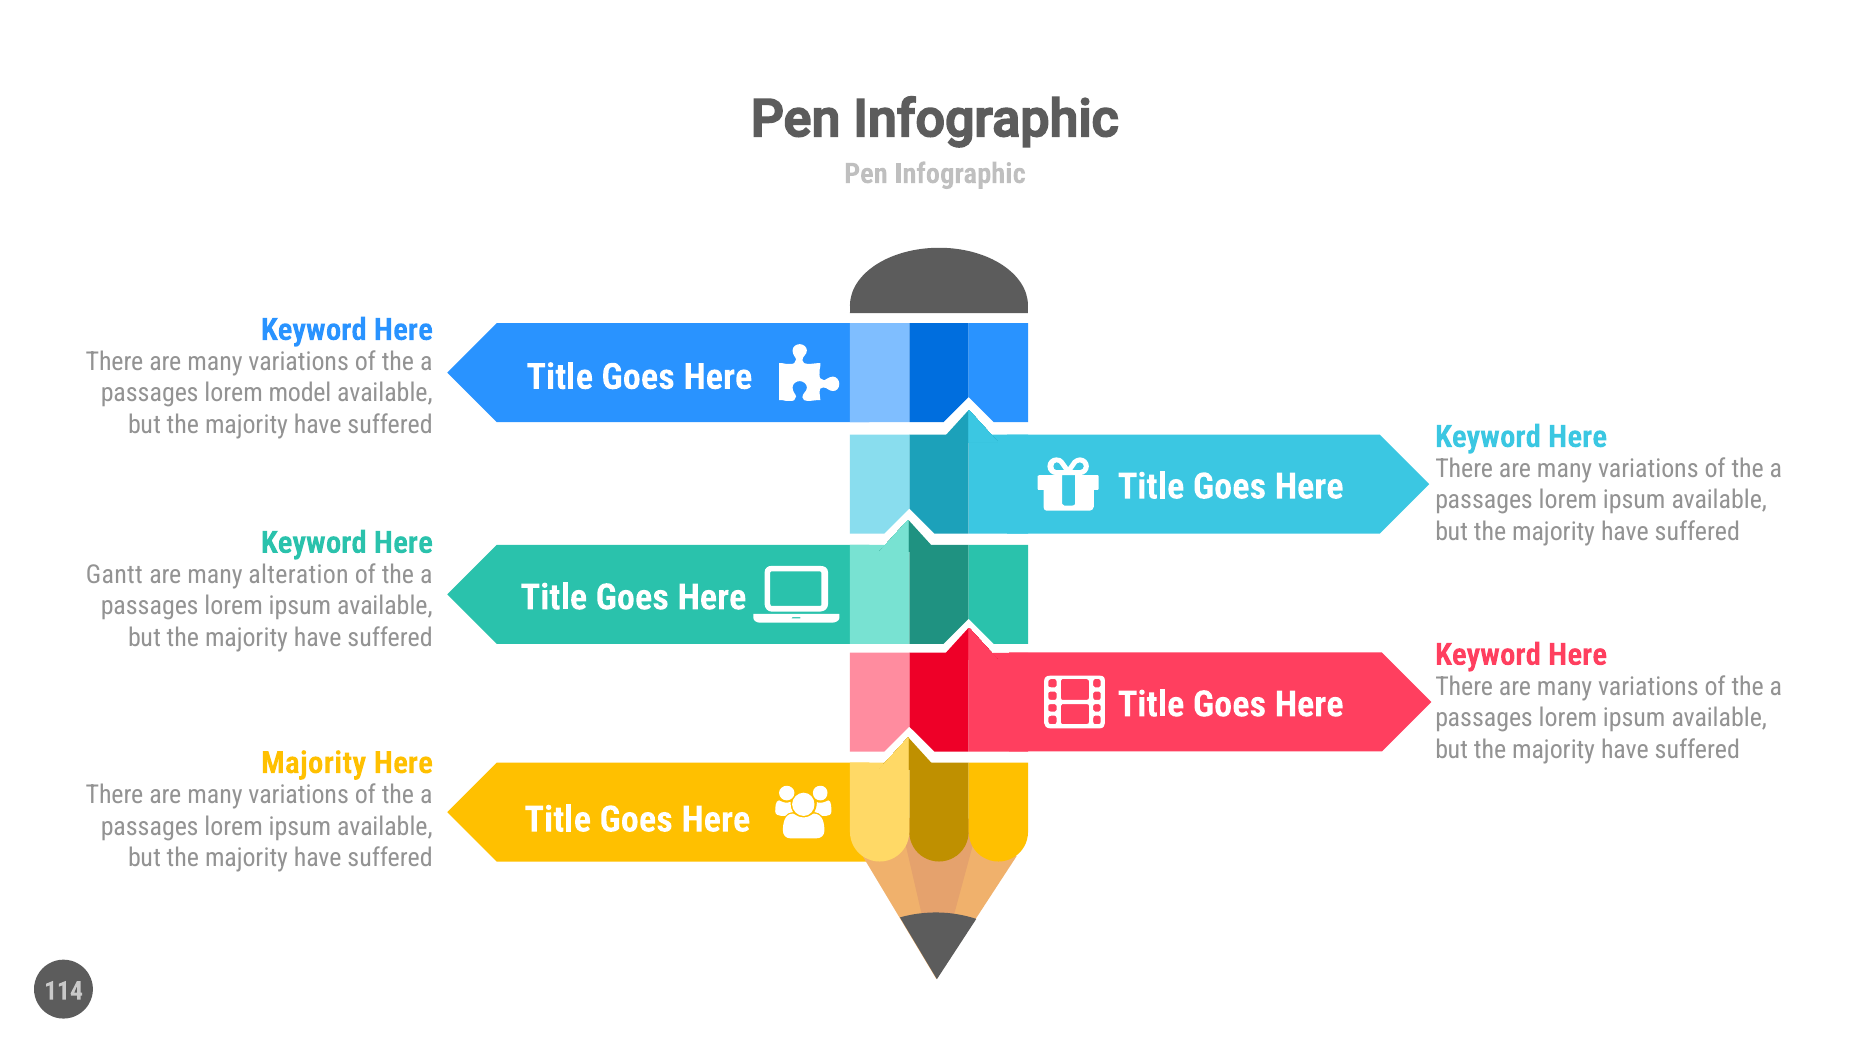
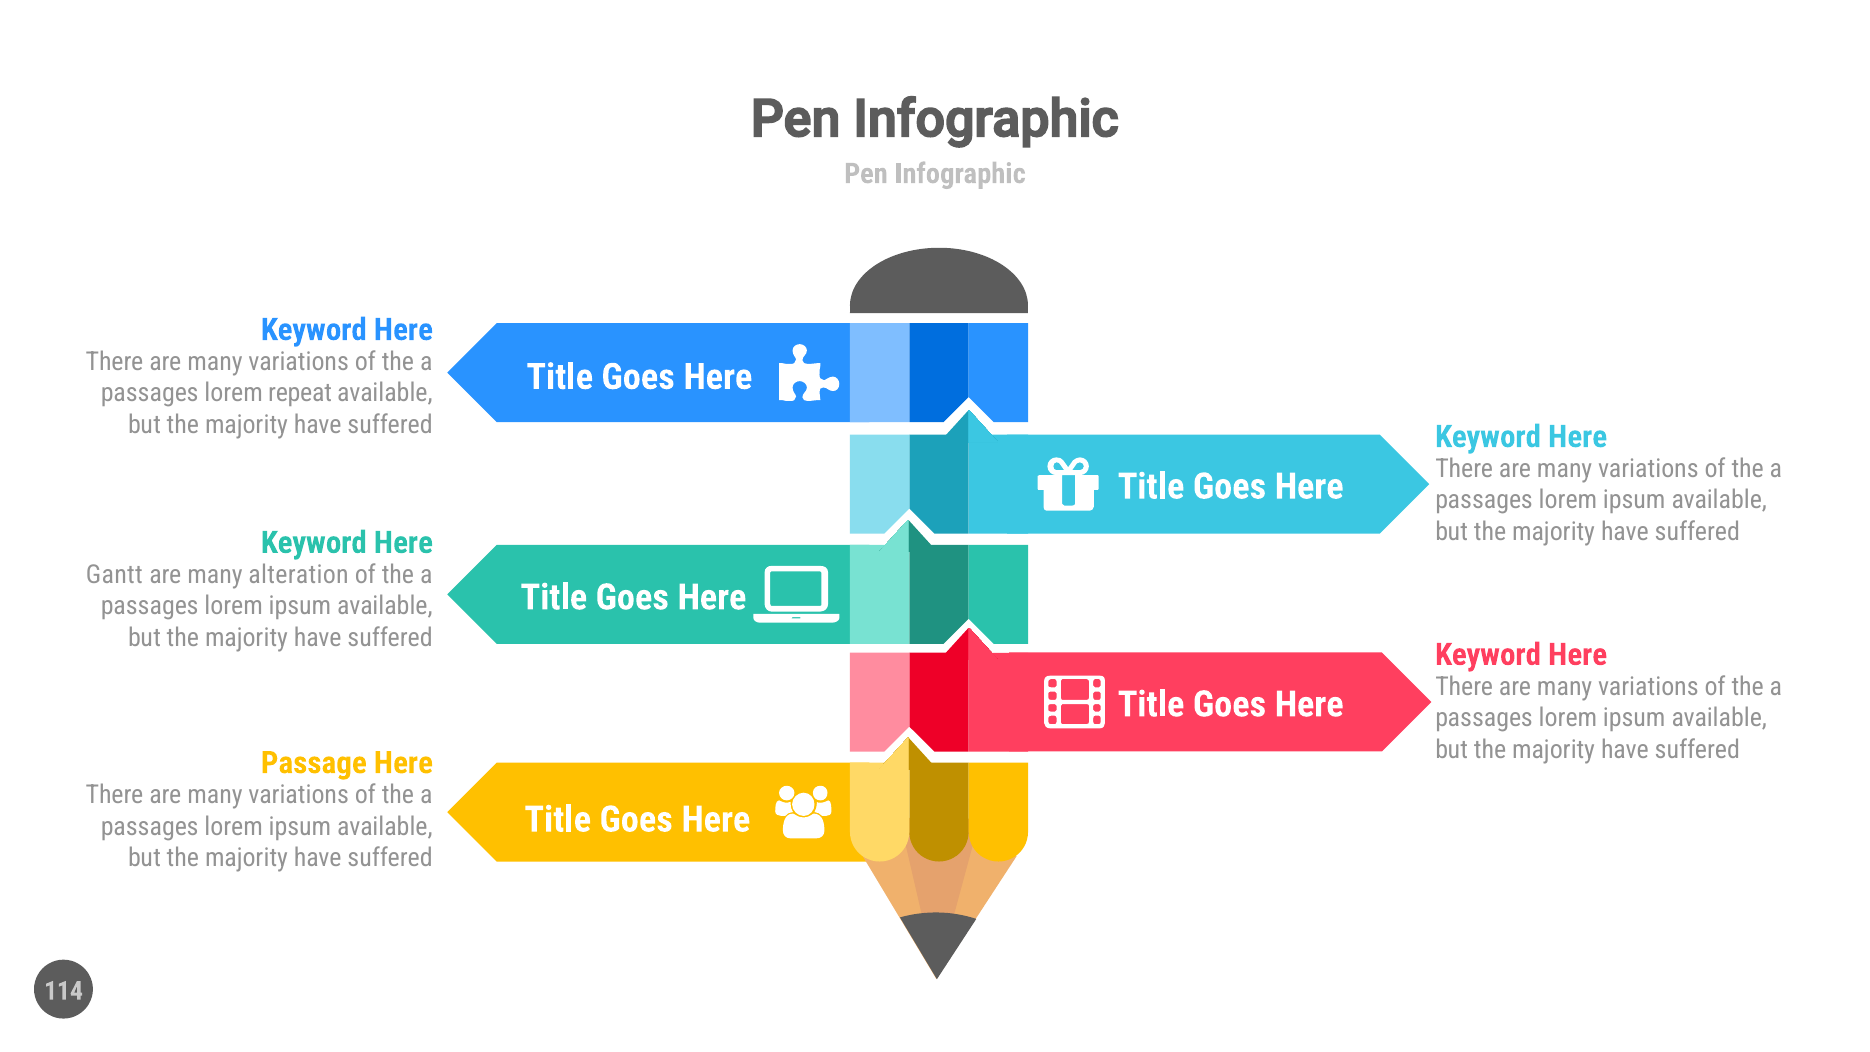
model: model -> repeat (300, 393)
Majority: Majority -> Passage (314, 763)
